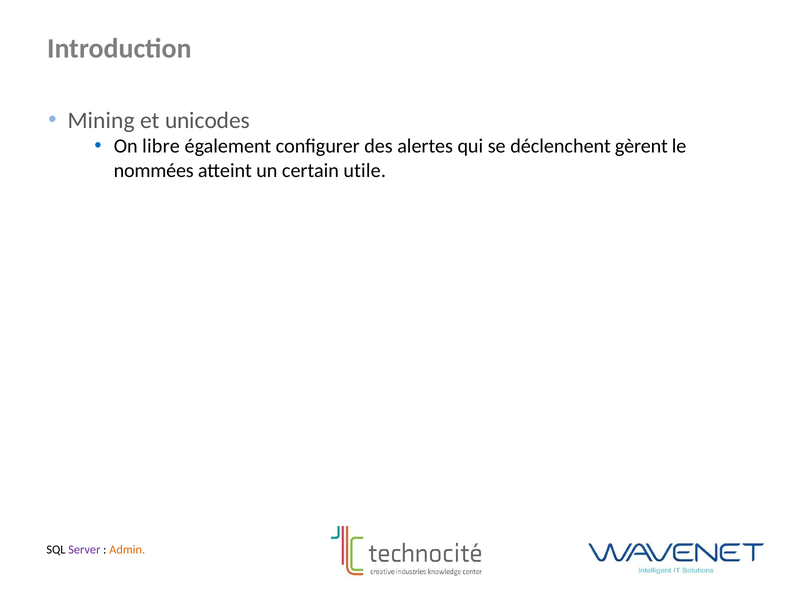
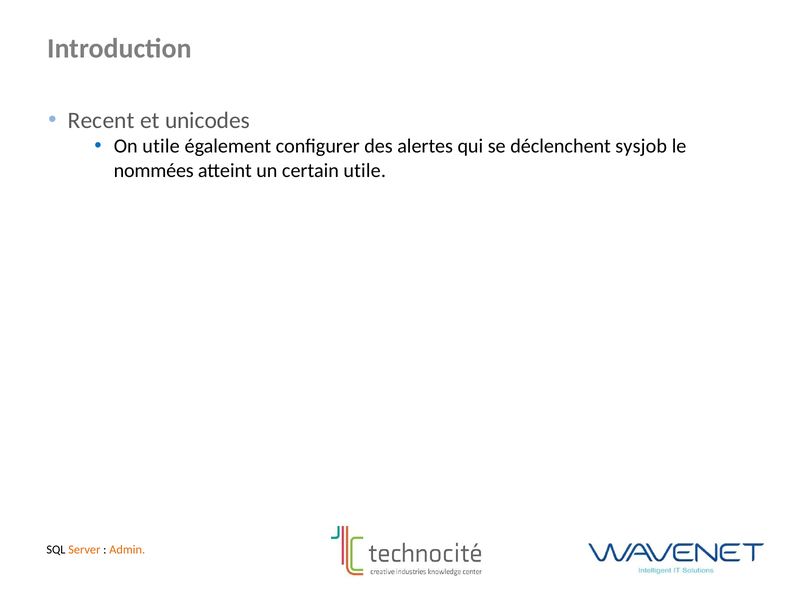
Mining: Mining -> Recent (101, 120)
On libre: libre -> utile (161, 146)
gèrent: gèrent -> sysjob (641, 146)
Server colour: purple -> orange (84, 550)
